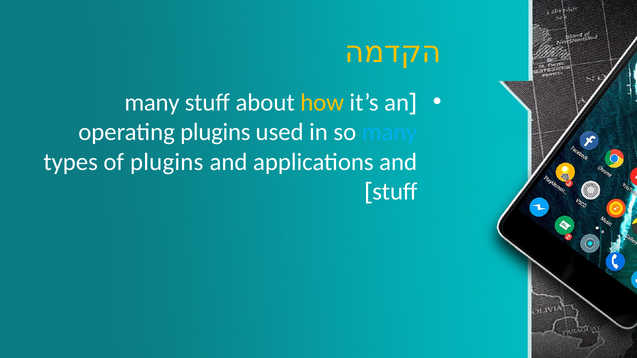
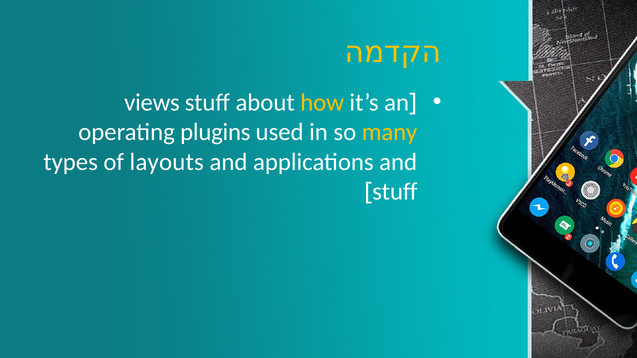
many: many -> views (152, 102)
many colour: light blue -> yellow (390, 132)
of plugins: plugins -> layouts (167, 162)
